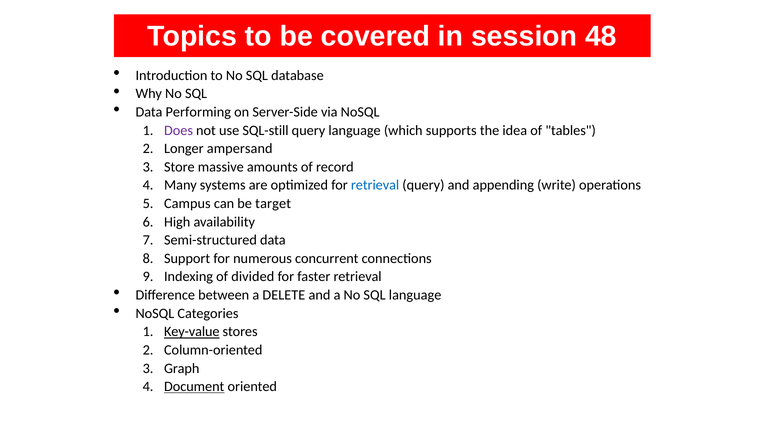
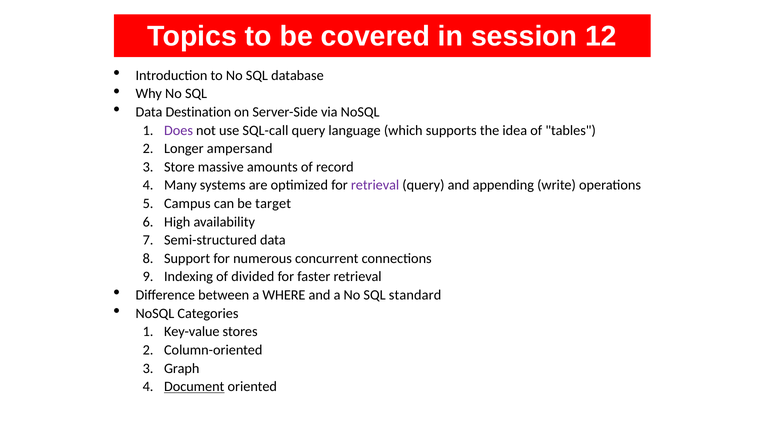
48: 48 -> 12 (601, 36)
Performing: Performing -> Destination (198, 112)
SQL-still: SQL-still -> SQL-call (265, 130)
retrieval colour: blue -> purple (375, 185)
DELETE: DELETE -> WHERE (284, 295)
SQL language: language -> standard (415, 295)
Key-value underline: present -> none (192, 331)
